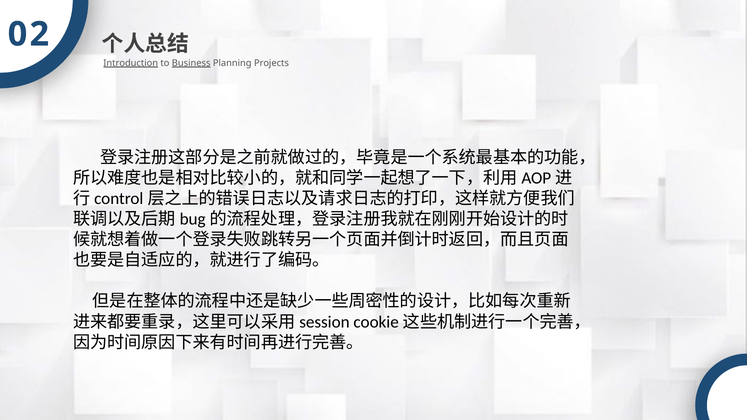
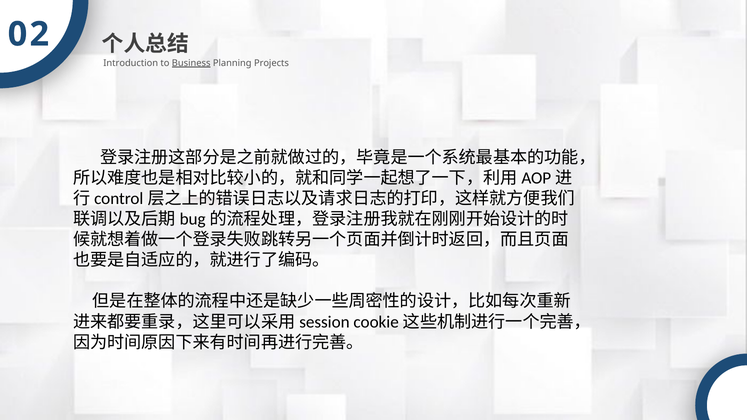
Introduction underline: present -> none (131, 63)
